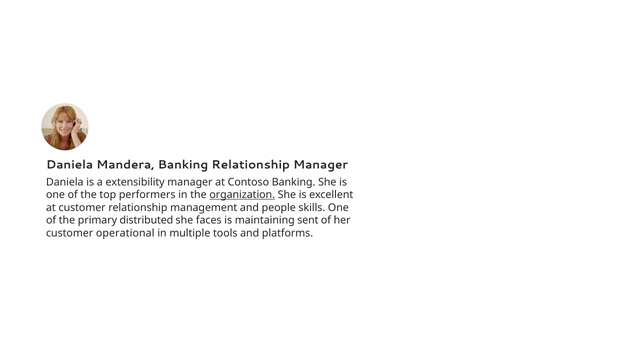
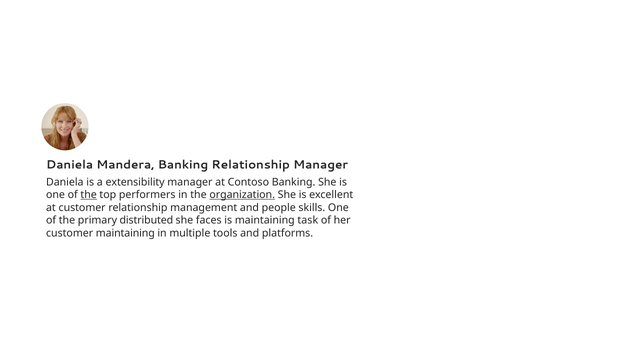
the underline: none -> present (89, 195)
sent: sent -> task (308, 220)
customer operational: operational -> maintaining (125, 233)
